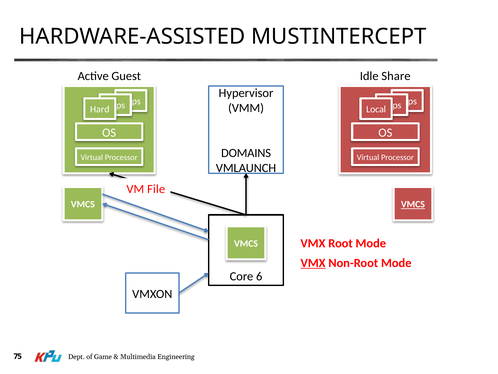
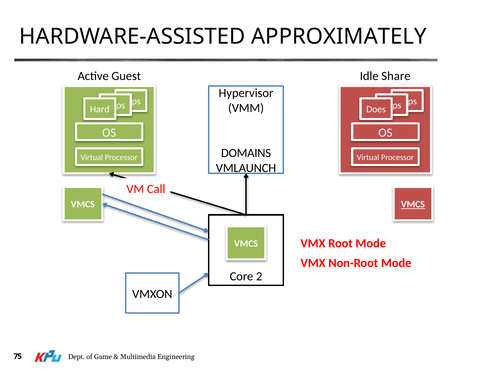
MUSTINTERCEPT: MUSTINTERCEPT -> APPROXIMATELY (339, 36)
Local: Local -> Does (376, 109)
File: File -> Call (156, 189)
VMX underline: present -> none (313, 263)
6: 6 -> 2 (259, 276)
